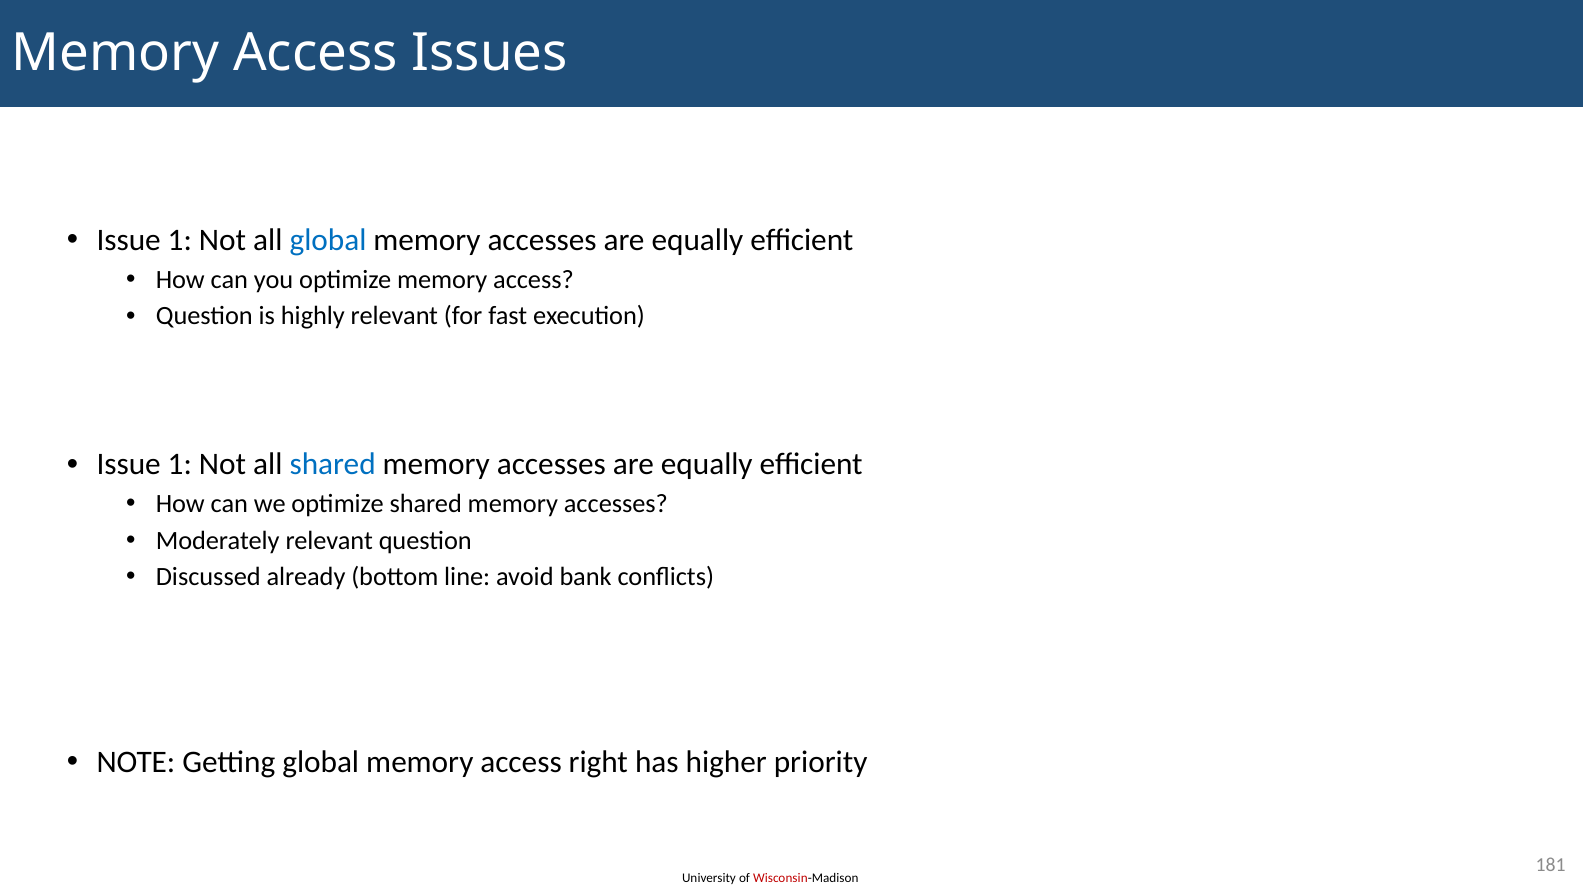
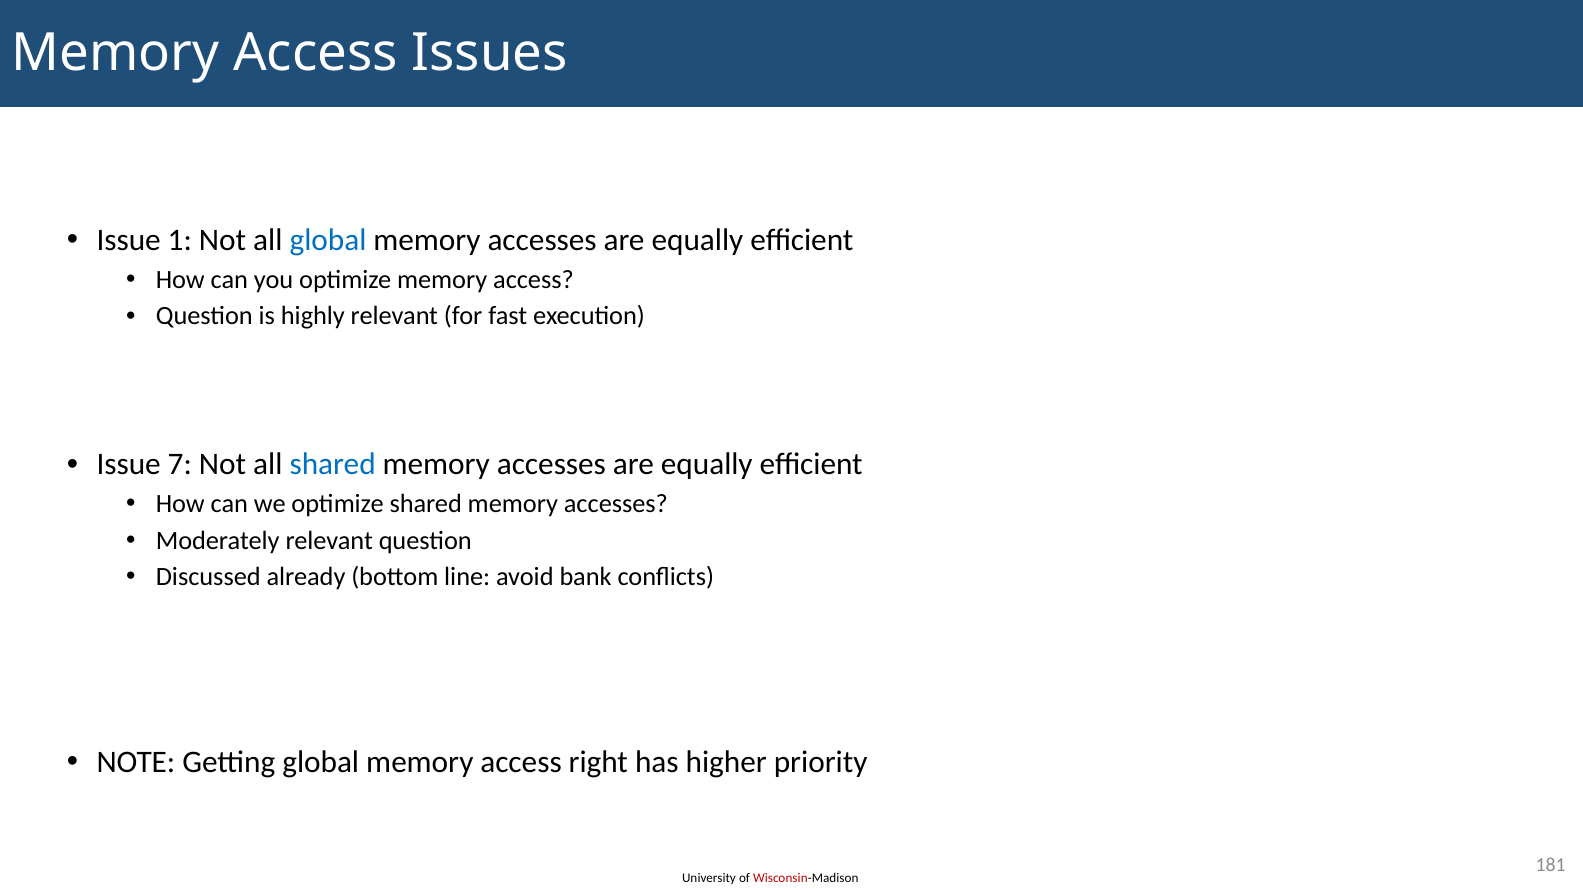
1: 1 -> 7 (180, 465)
